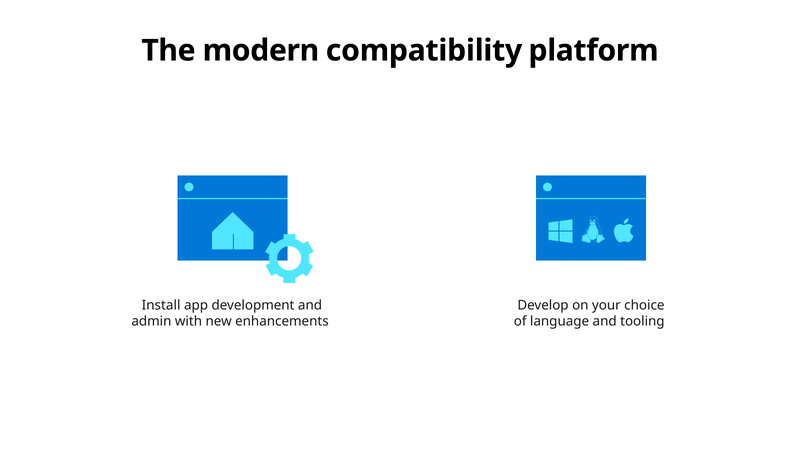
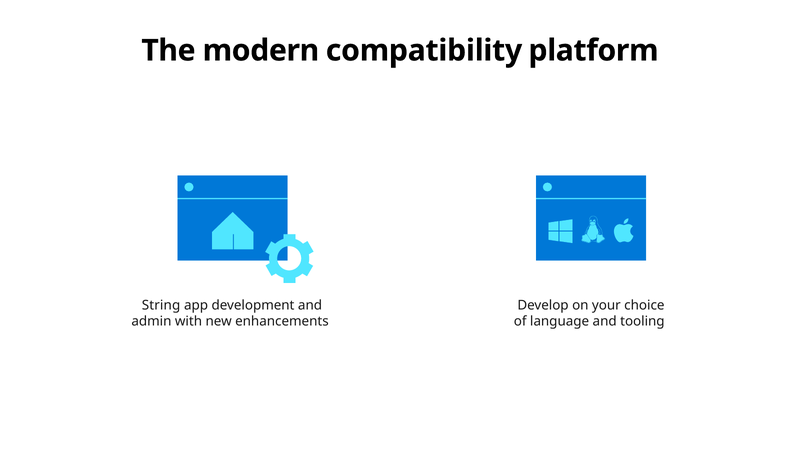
Install: Install -> String (161, 305)
